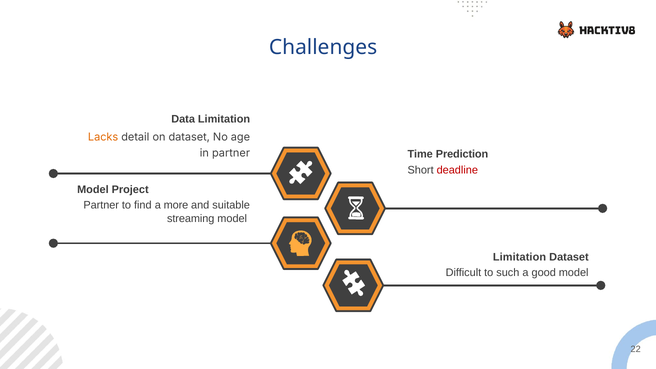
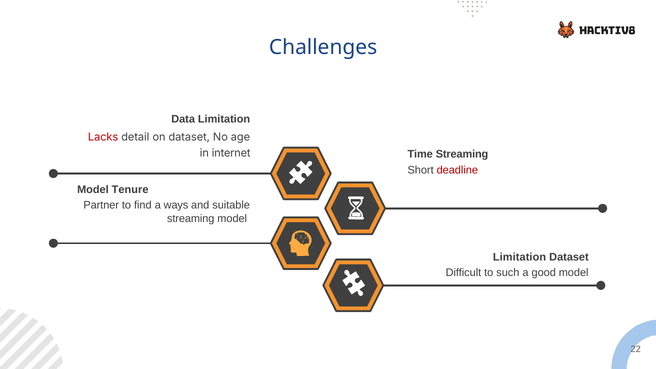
Lacks colour: orange -> red (103, 137)
in partner: partner -> internet (231, 153)
Time Prediction: Prediction -> Streaming (462, 154)
Project: Project -> Tenure (130, 190)
more: more -> ways (176, 205)
